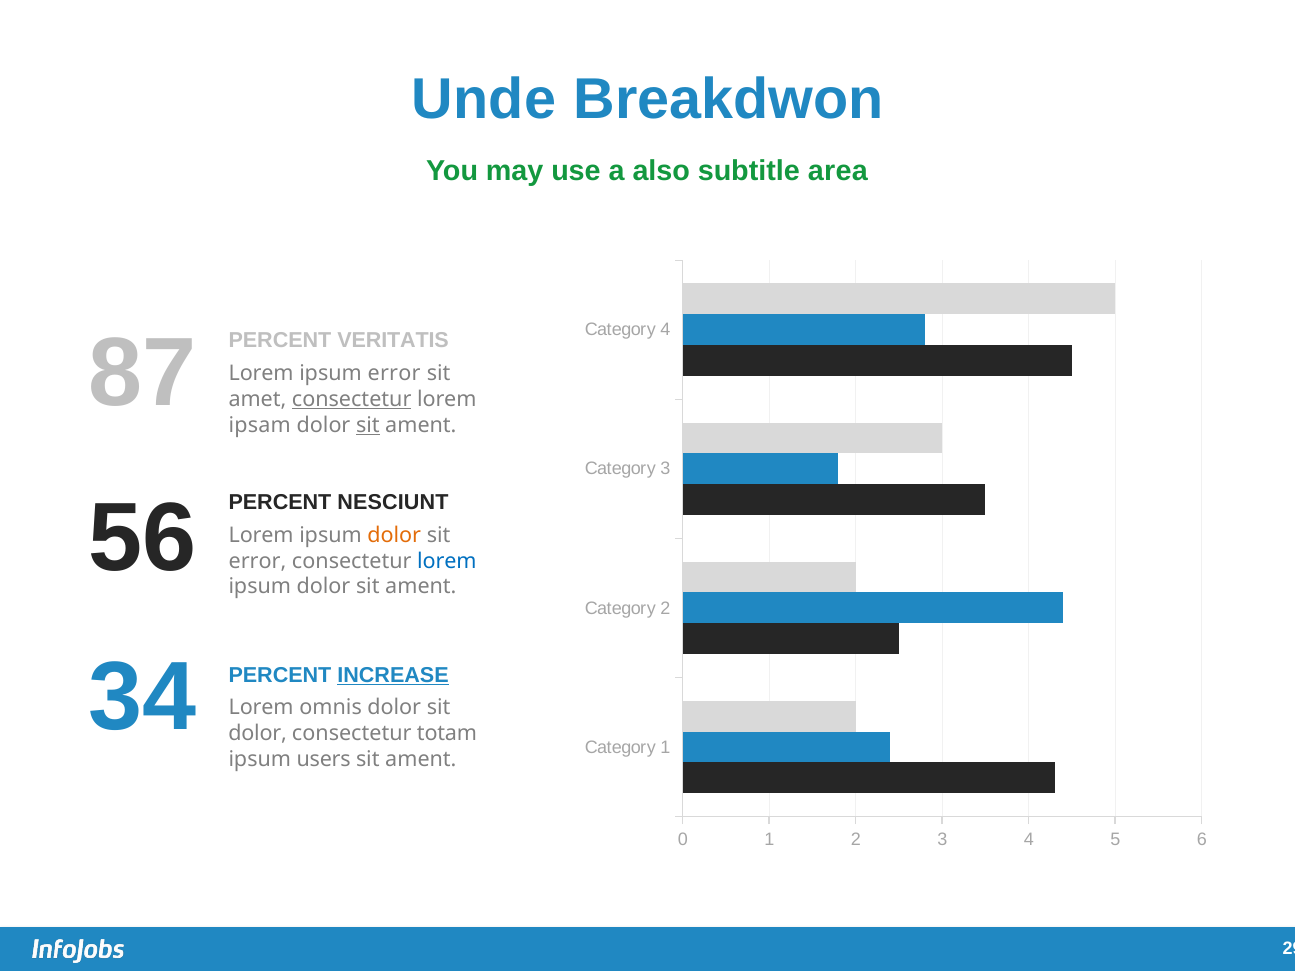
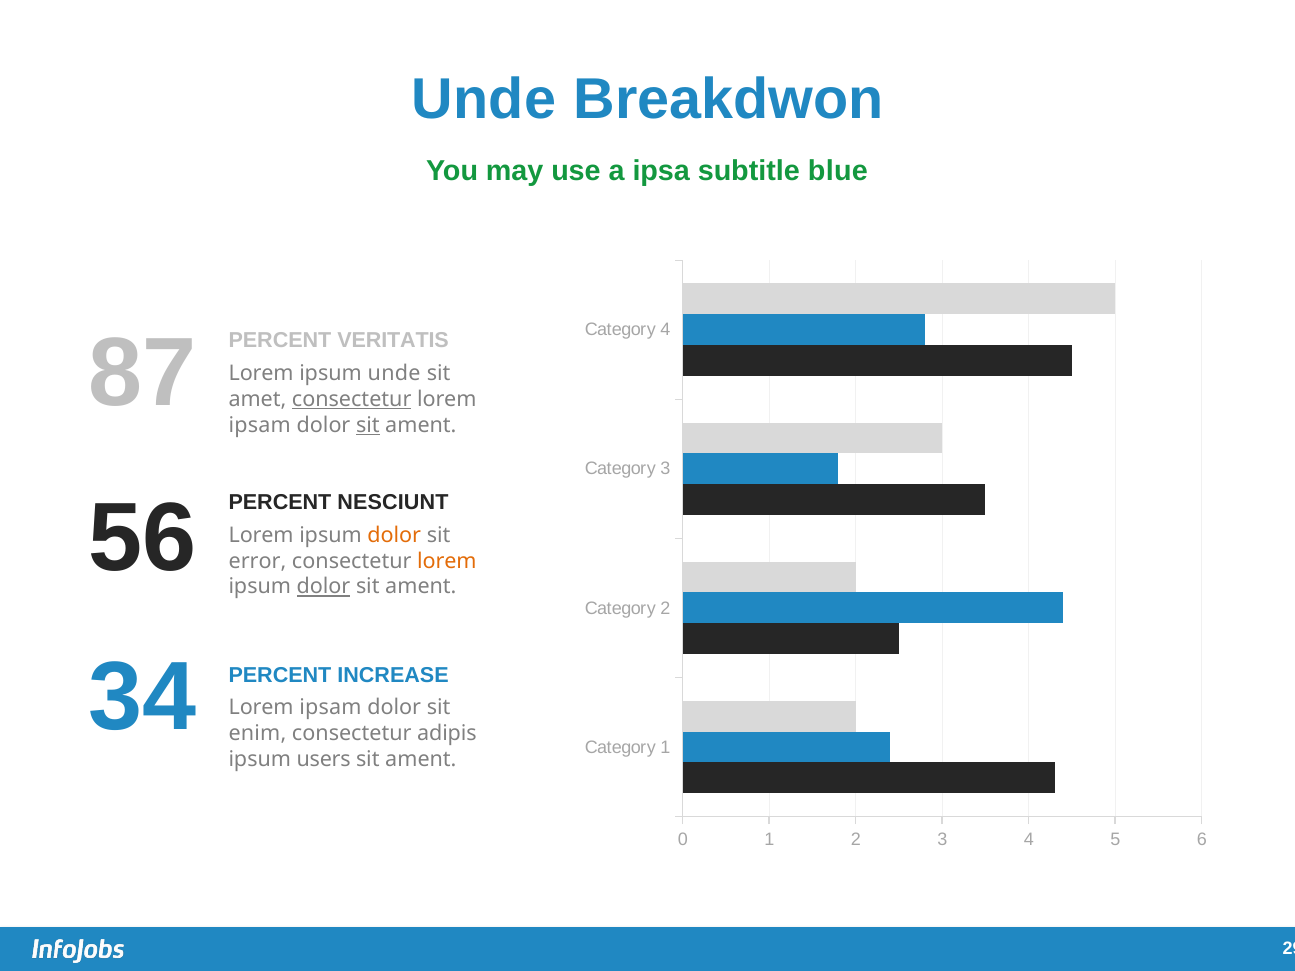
also: also -> ipsa (661, 171)
area: area -> blue (838, 171)
ipsum error: error -> unde (394, 373)
lorem colour: blue -> orange (447, 561)
dolor underline: none -> present (324, 587)
INCREASE underline: present -> none (393, 676)
omnis: omnis -> ipsam (330, 708)
dolor: dolor -> enim (257, 734)
totam: totam -> adipis (447, 734)
